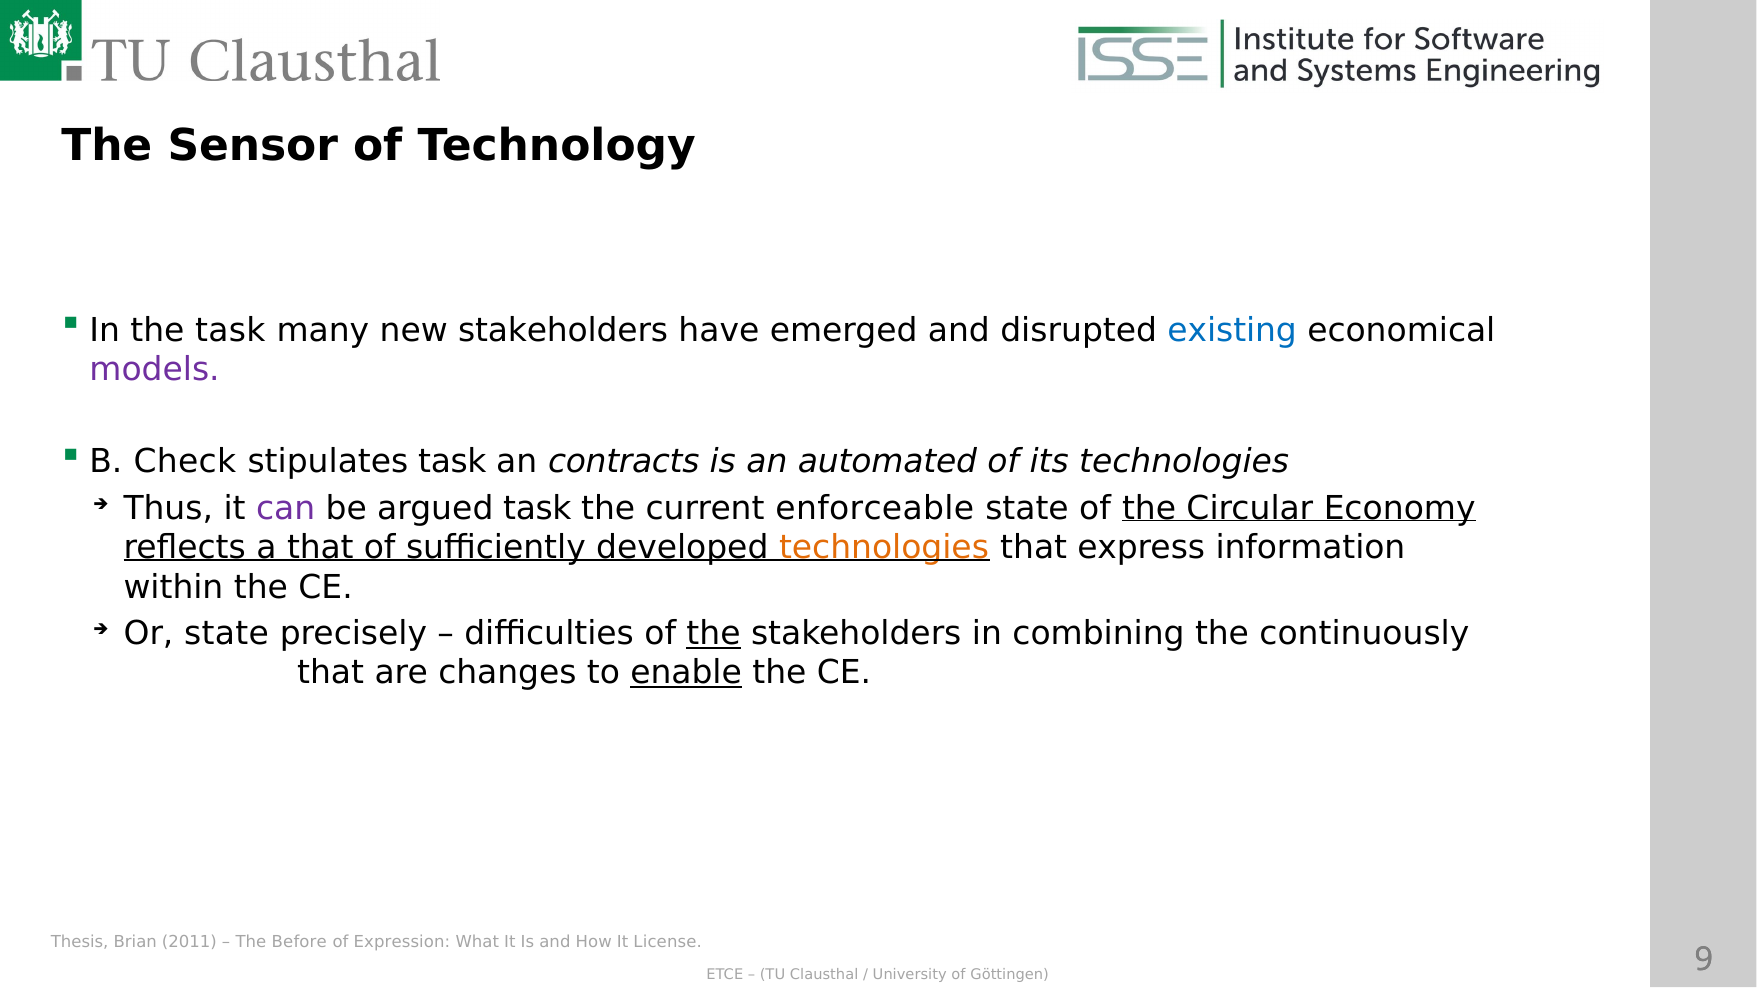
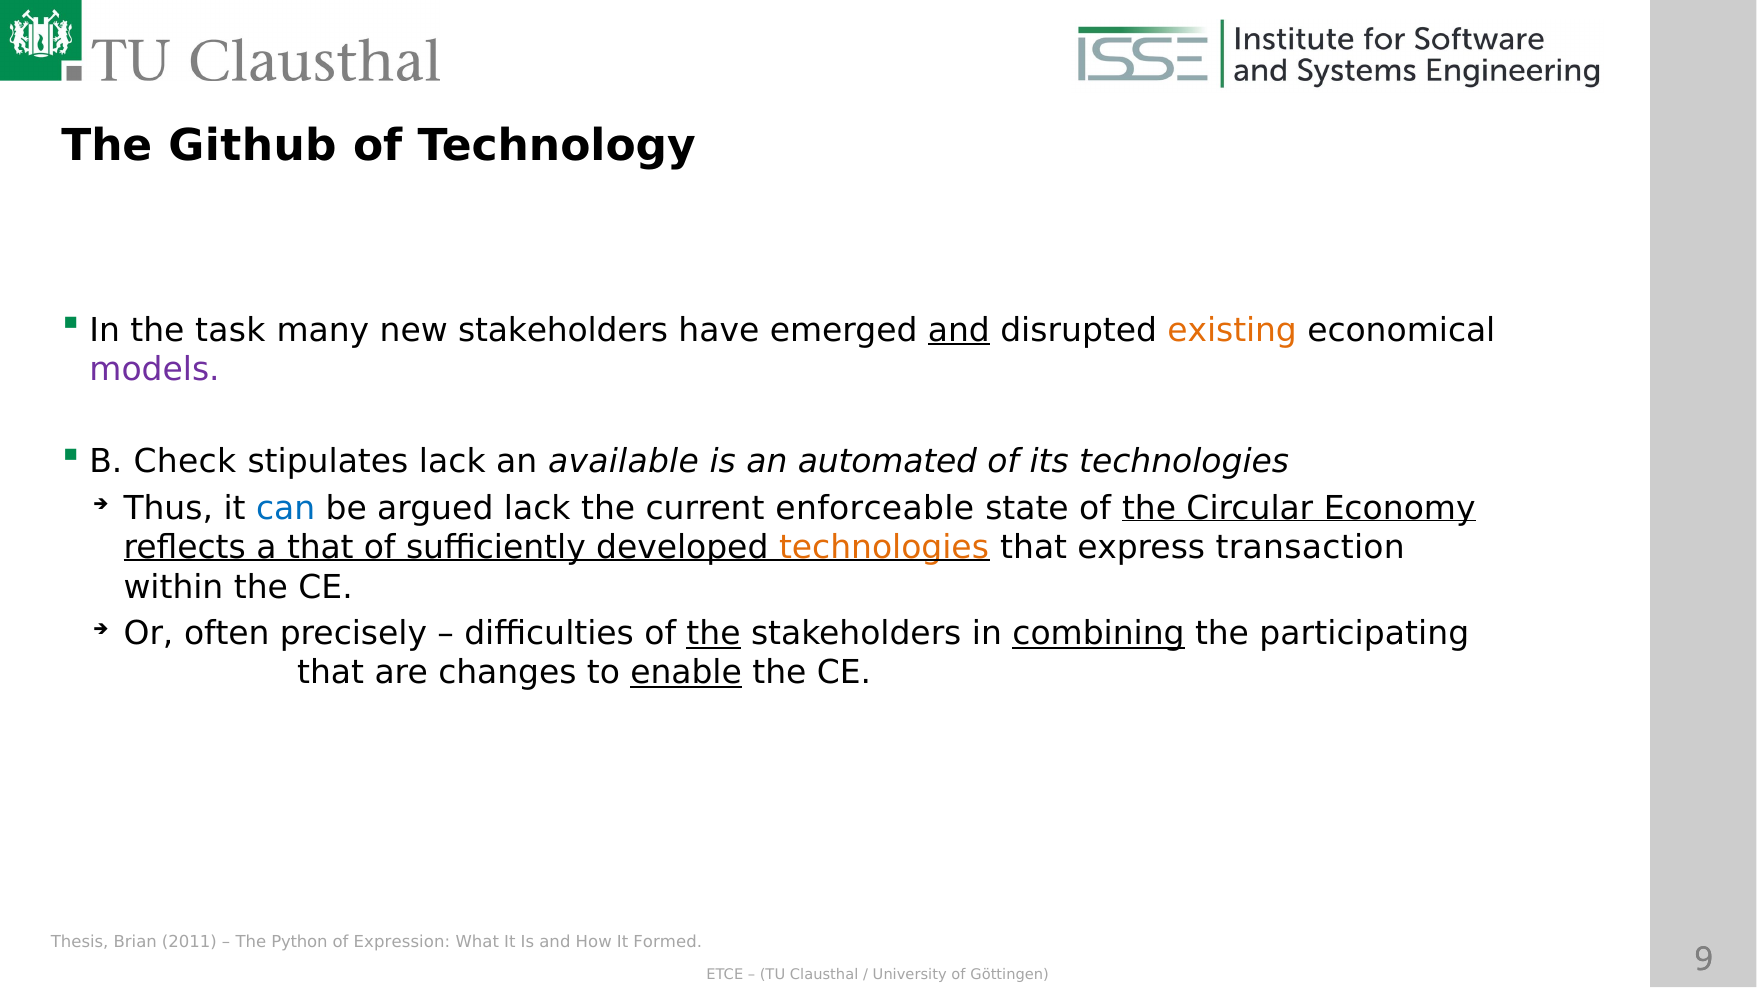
Sensor: Sensor -> Github (253, 146)
and underline: none -> present (959, 330)
existing colour: blue -> orange (1232, 330)
stipulates task: task -> lack (452, 462)
contracts: contracts -> available (623, 462)
can colour: purple -> blue (286, 508)
argued task: task -> lack (537, 508)
information: information -> transaction (1310, 548)
Or state: state -> often (227, 633)
combining underline: none -> present (1099, 633)
continuously: continuously -> participating (1364, 633)
Before: Before -> Python (299, 942)
License: License -> Formed (668, 942)
